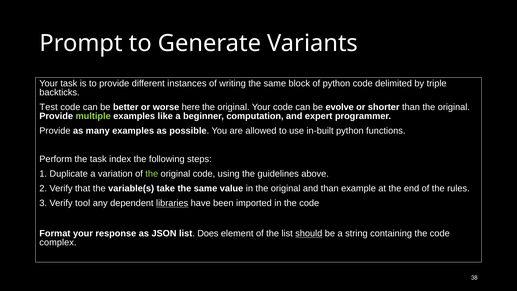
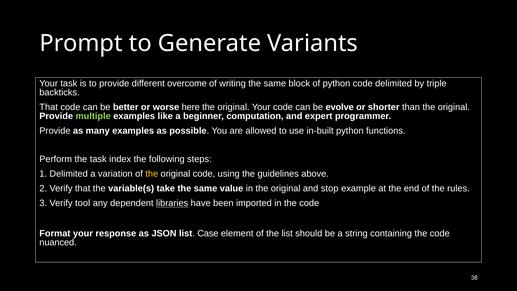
instances: instances -> overcome (187, 83)
Test: Test -> That (49, 107)
1 Duplicate: Duplicate -> Delimited (69, 174)
the colour: light green -> yellow (152, 174)
and than: than -> stop (330, 188)
Does: Does -> Case (208, 233)
should underline: present -> none (309, 233)
complex: complex -> nuanced (58, 242)
